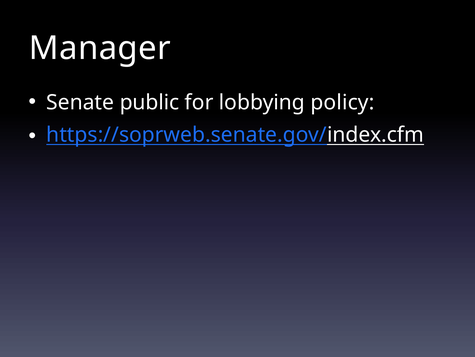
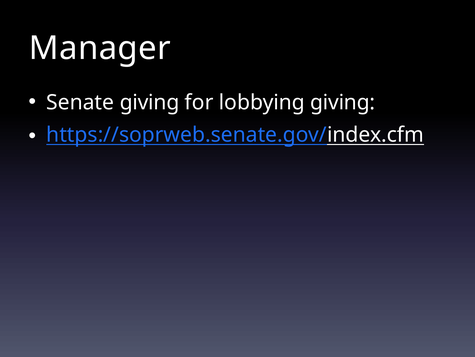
Senate public: public -> giving (150, 102)
lobbying policy: policy -> giving (343, 102)
